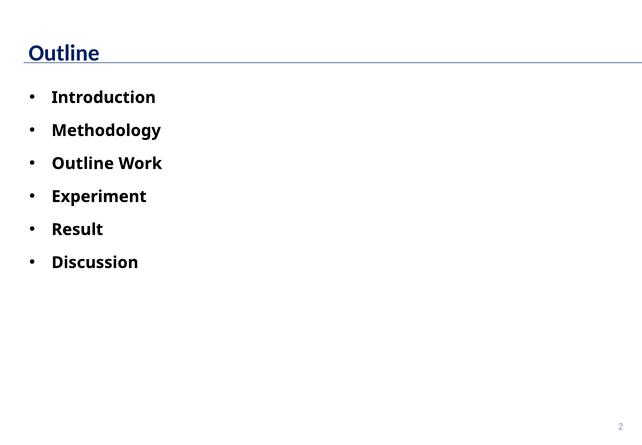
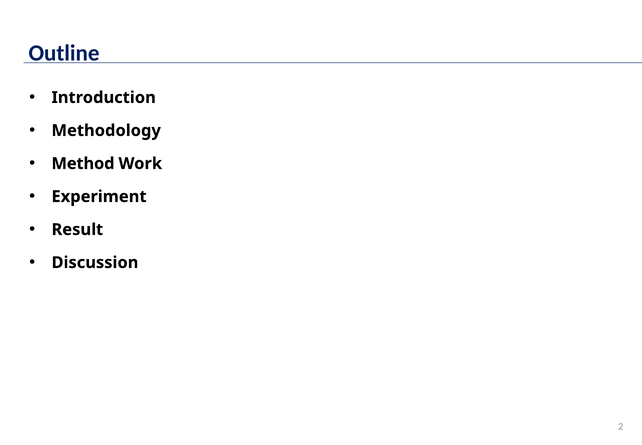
Outline: Outline -> Method (83, 163)
